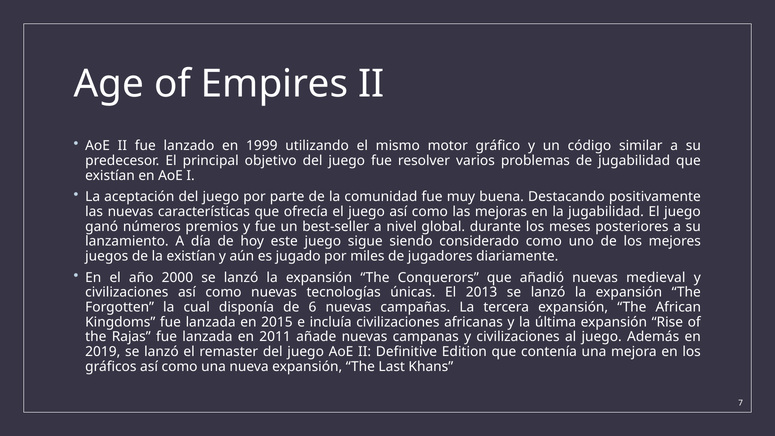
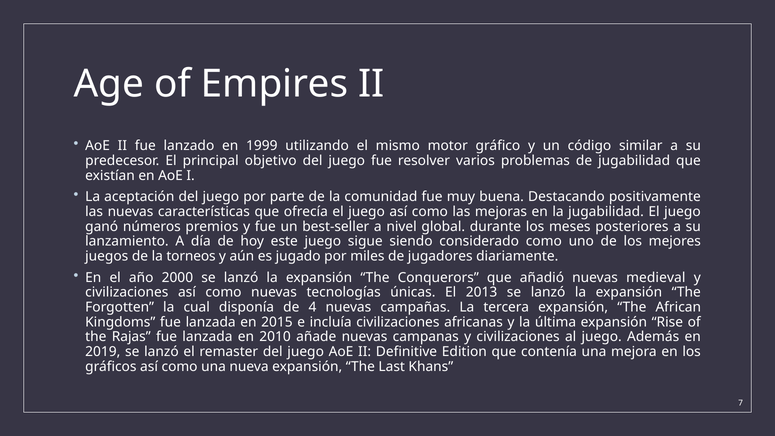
la existían: existían -> torneos (191, 256)
6: 6 -> 4 (312, 307)
2011: 2011 -> 2010 (275, 337)
